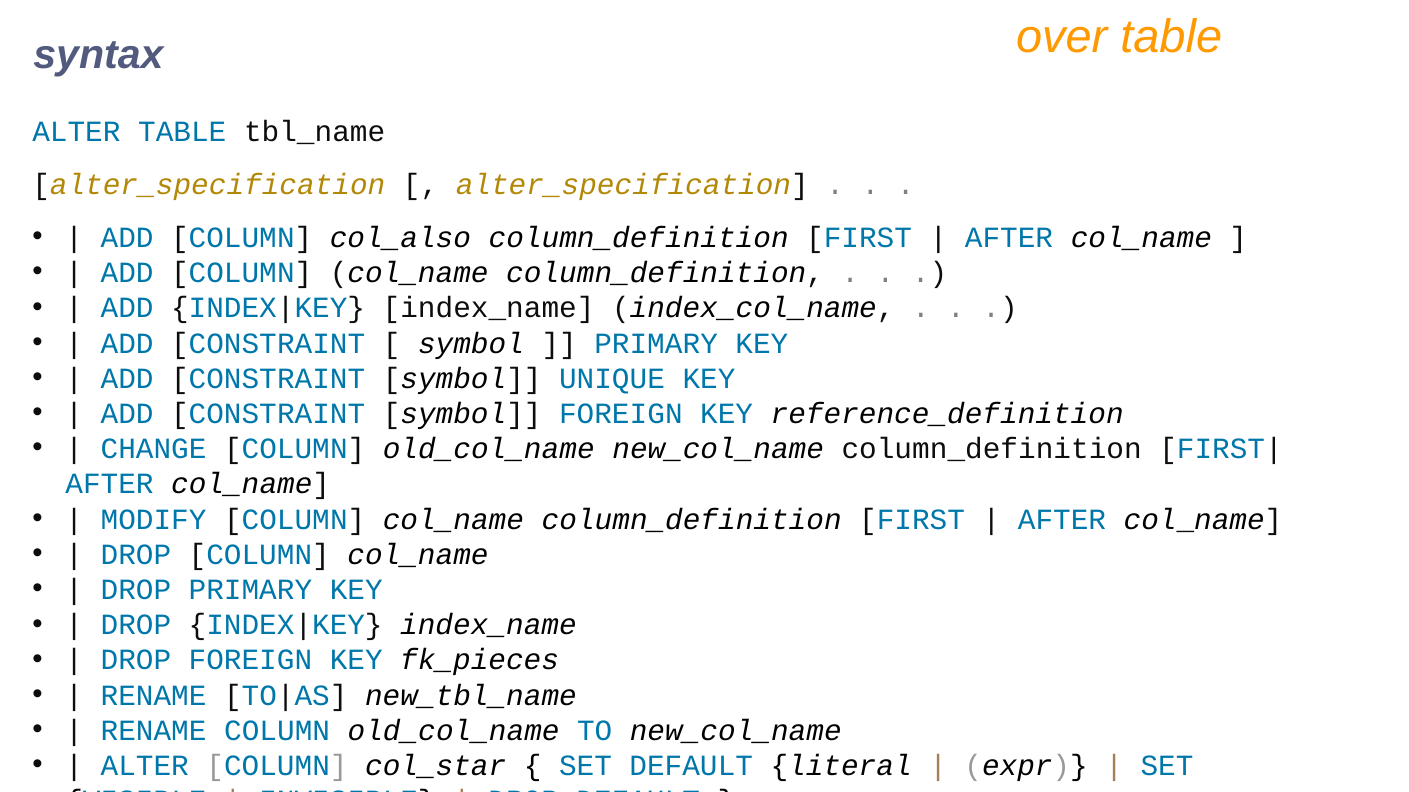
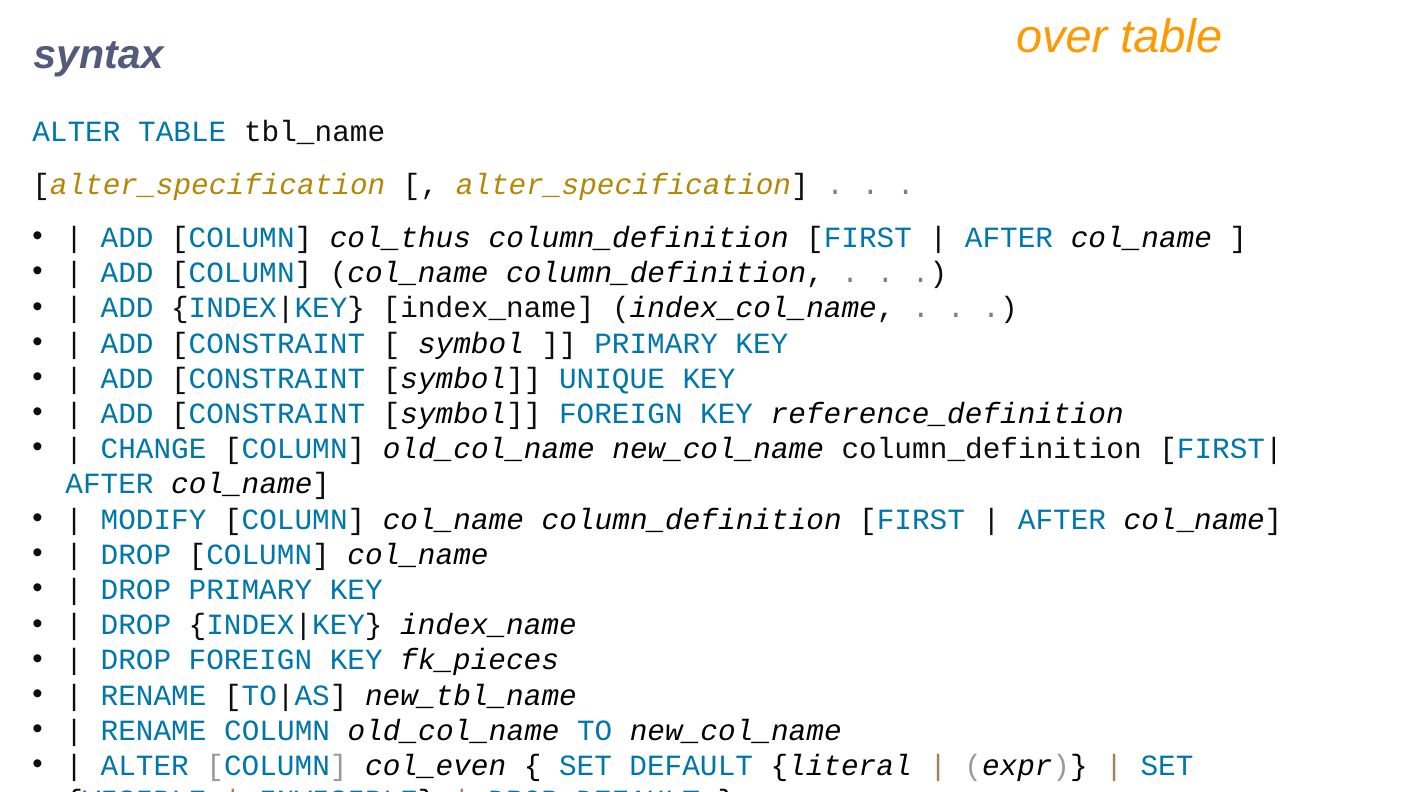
col_also: col_also -> col_thus (400, 238)
col_star: col_star -> col_even (436, 766)
